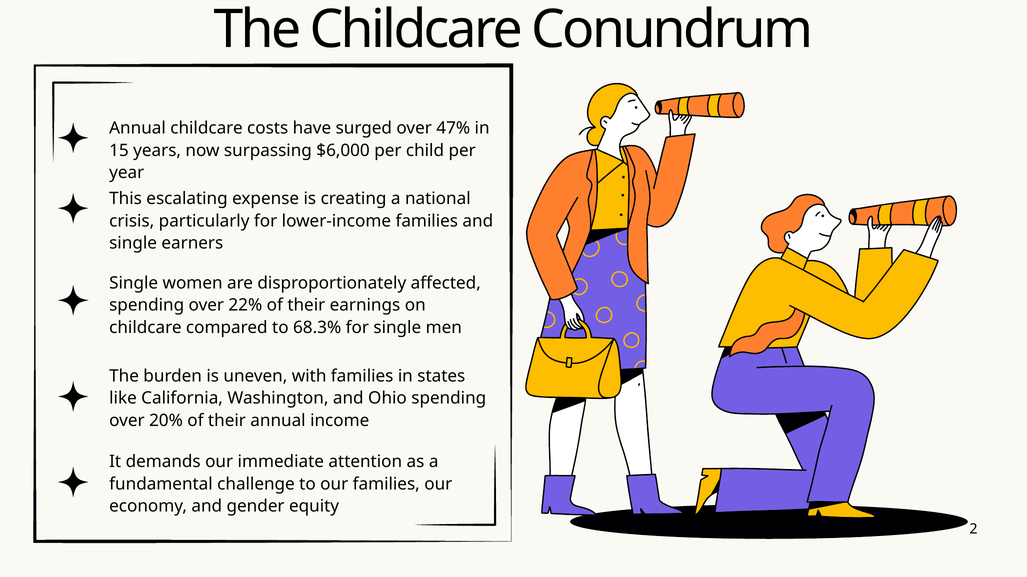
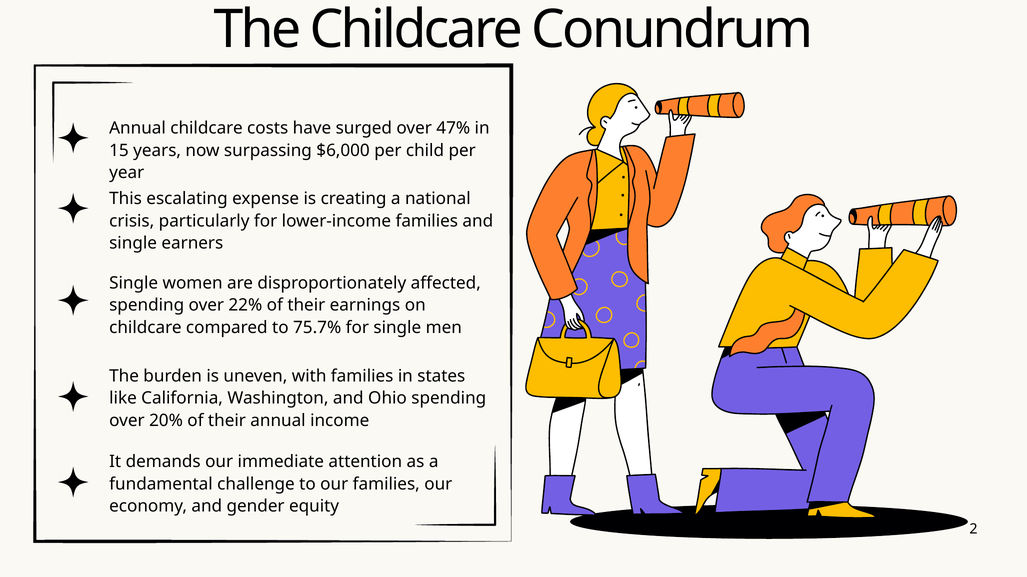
68.3%: 68.3% -> 75.7% (317, 328)
